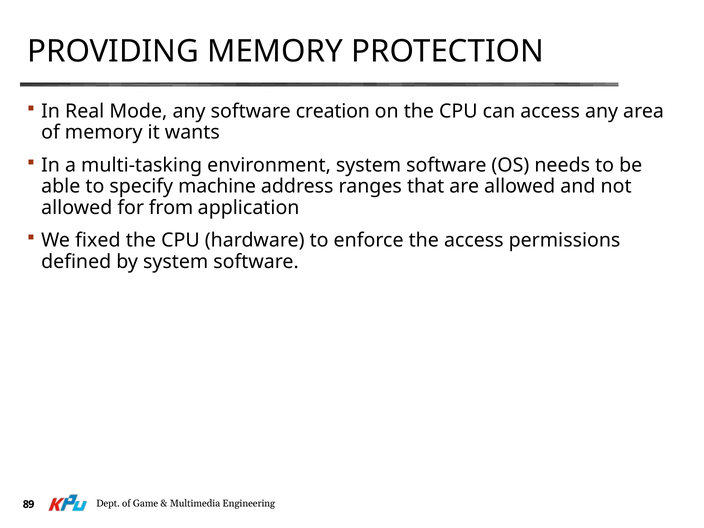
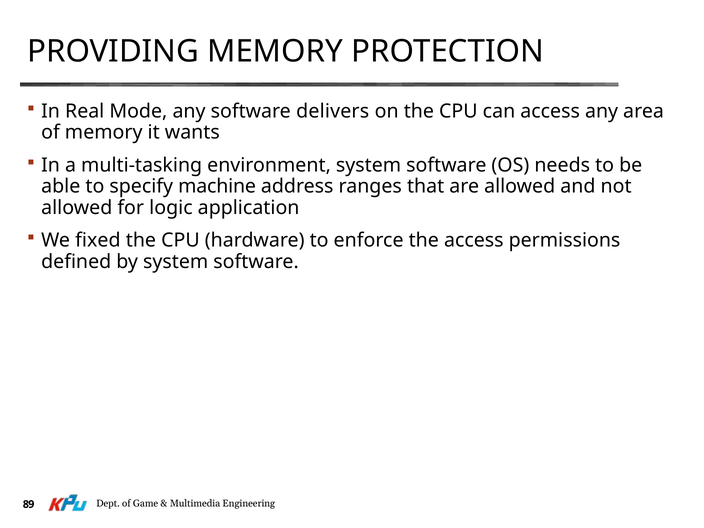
creation: creation -> delivers (333, 111)
from: from -> logic (171, 208)
